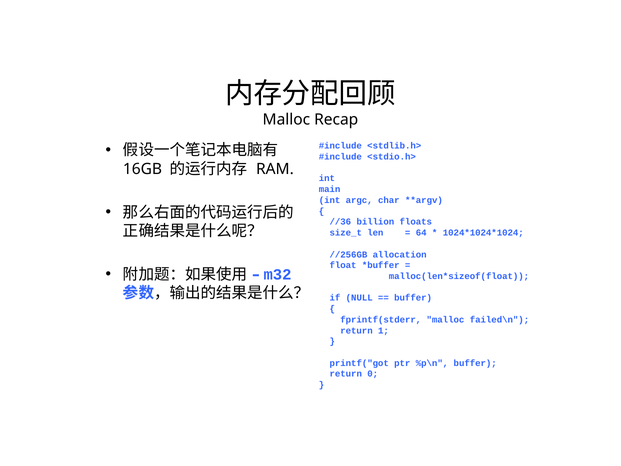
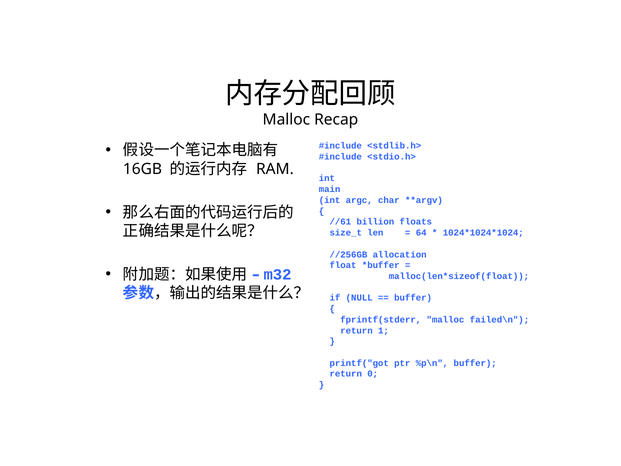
//36: //36 -> //61 (340, 222)
